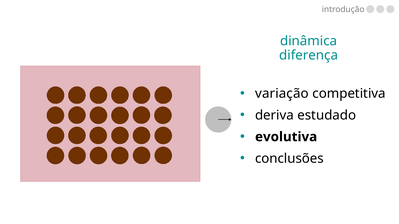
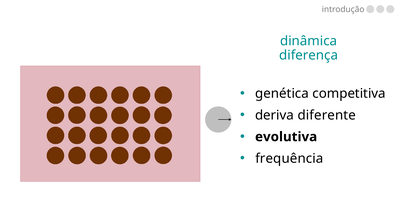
variação: variação -> genética (282, 94)
estudado: estudado -> diferente (327, 115)
conclusões: conclusões -> frequência (289, 159)
